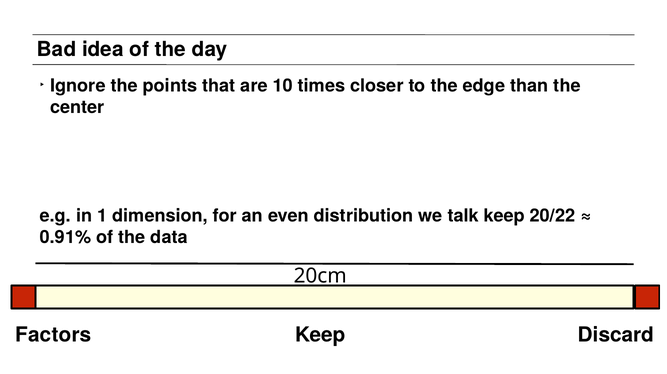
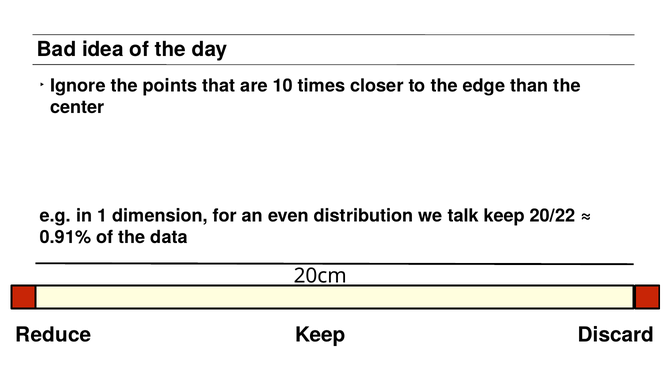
Factors: Factors -> Reduce (53, 335)
